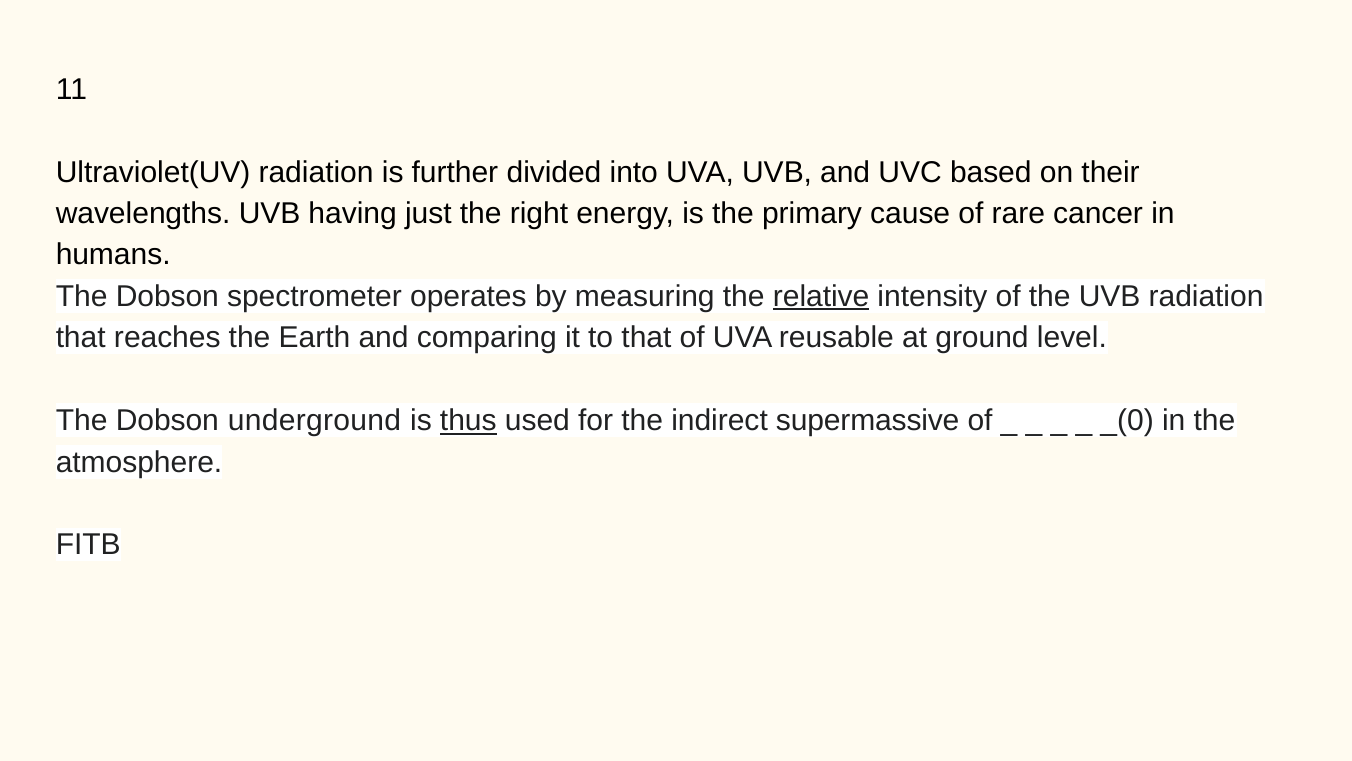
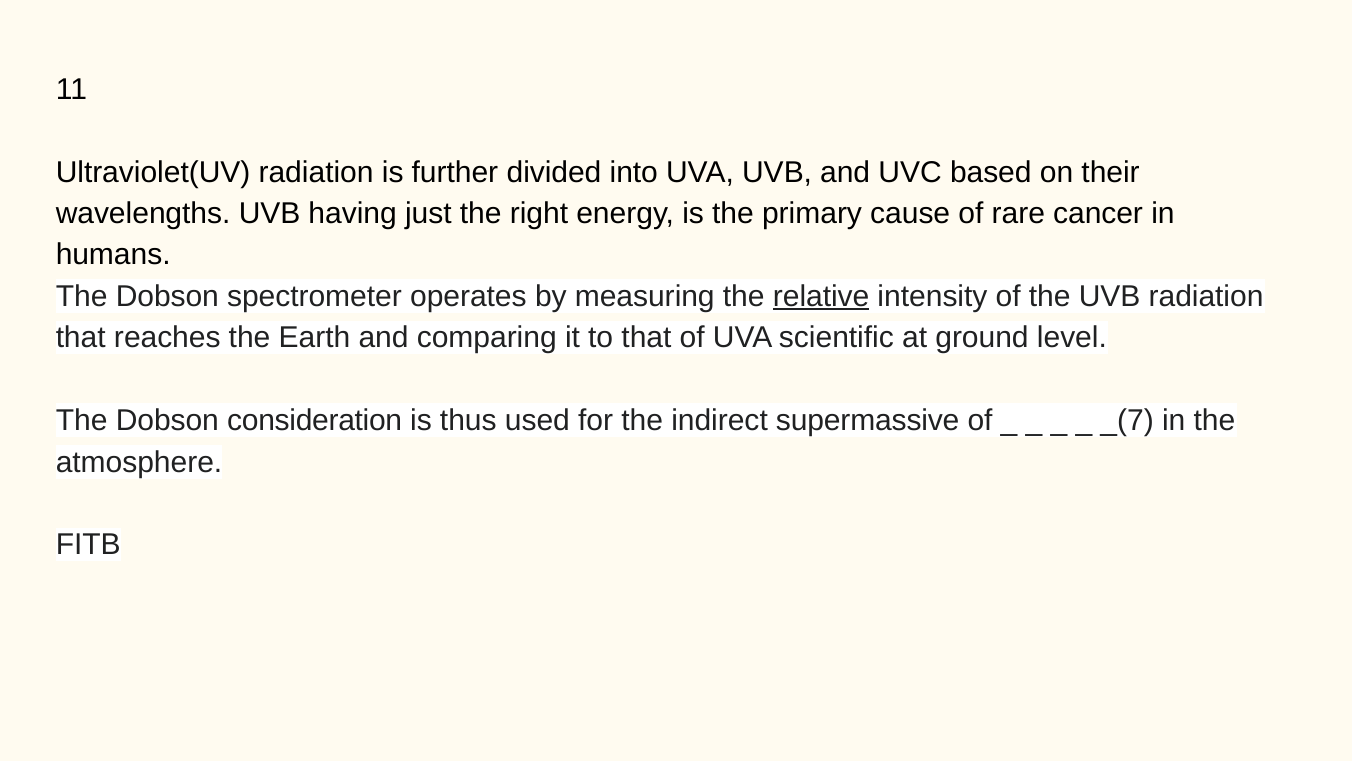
reusable: reusable -> scientific (836, 338)
underground: underground -> consideration (315, 420)
thus underline: present -> none (468, 420)
_(0: _(0 -> _(7 (1127, 420)
